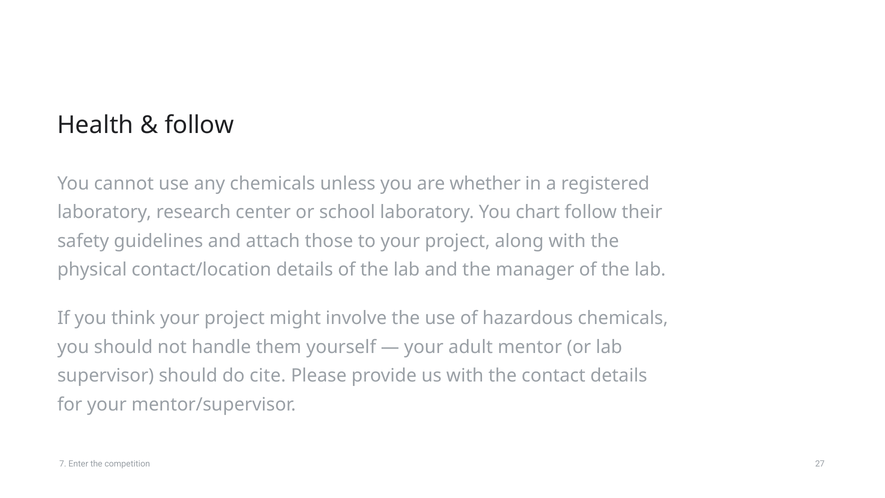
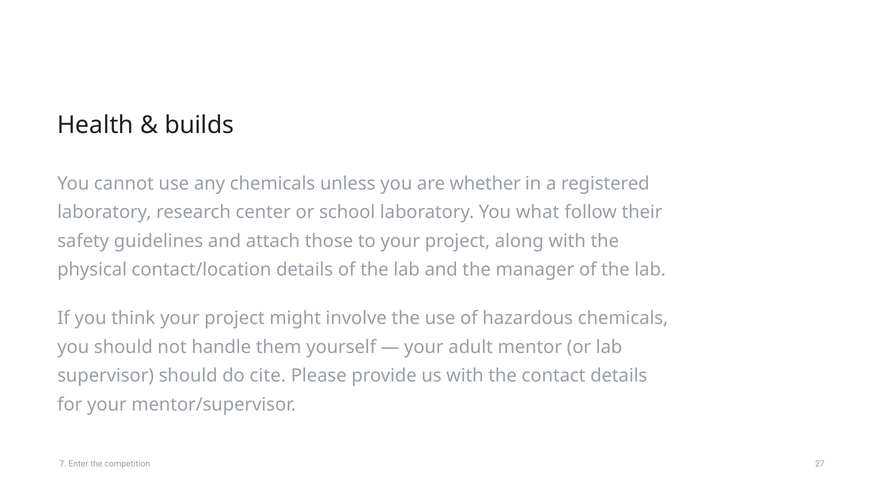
follow: follow -> builds (199, 125)
chart: chart -> what (538, 212)
